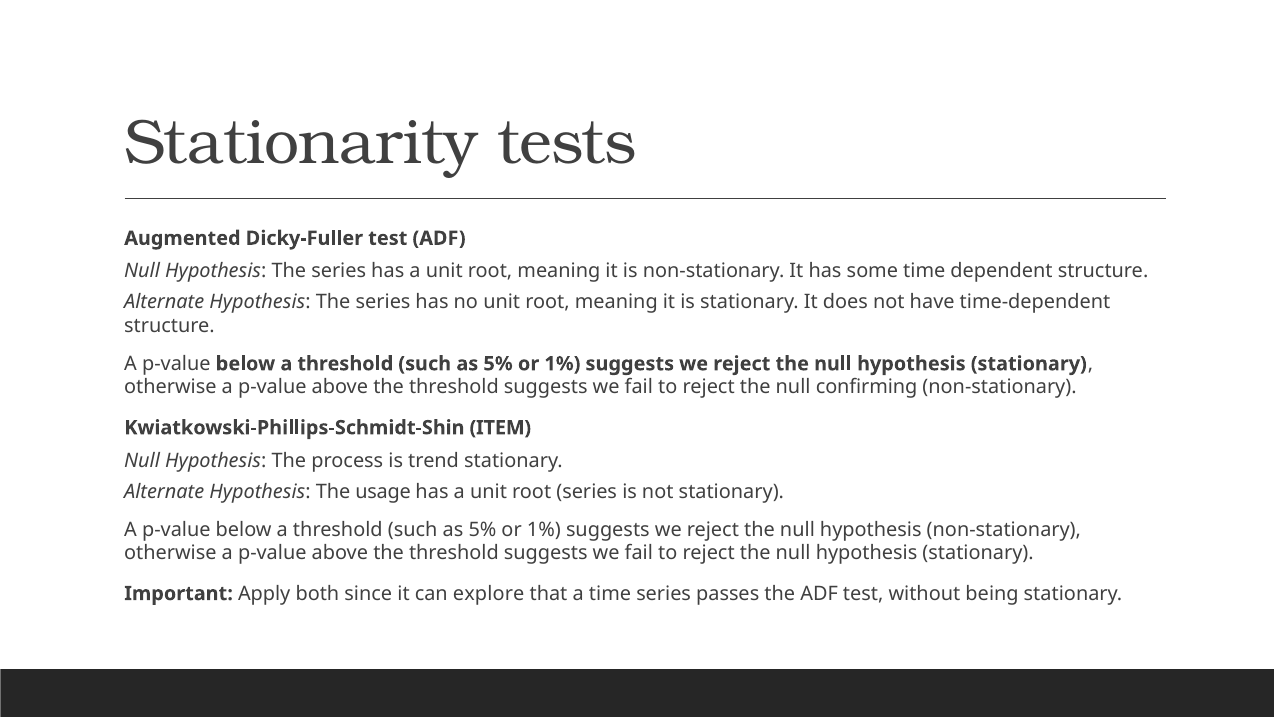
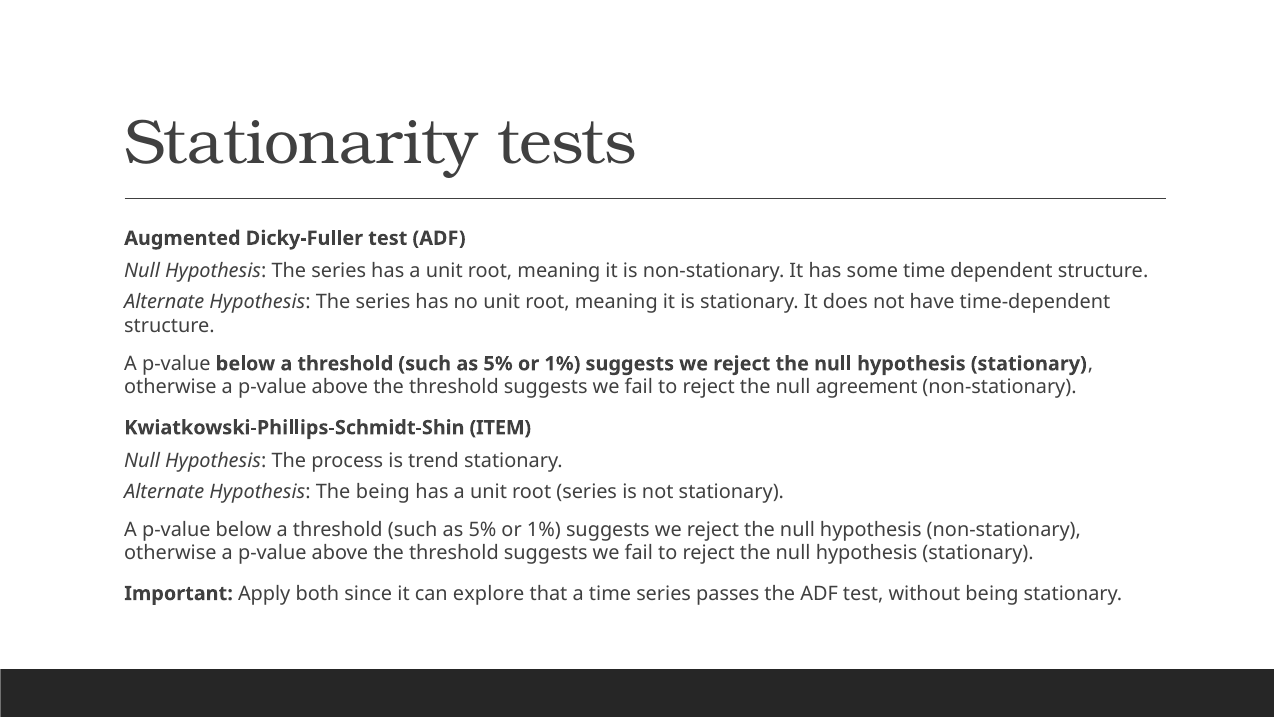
confirming: confirming -> agreement (867, 387)
The usage: usage -> being (383, 491)
